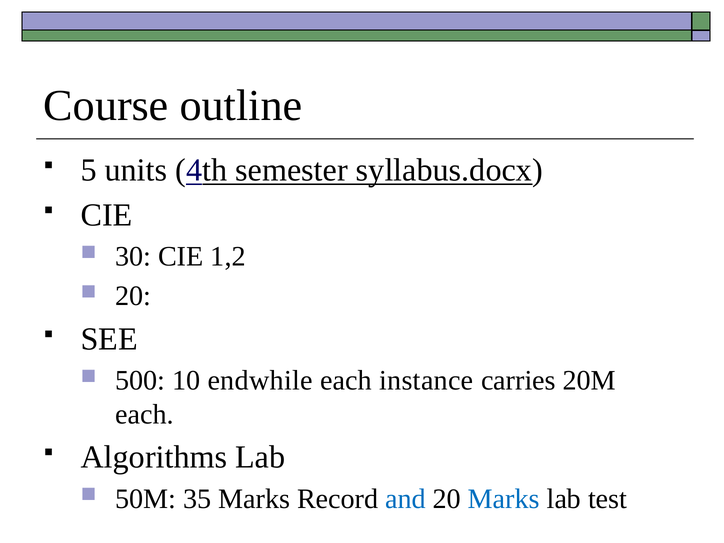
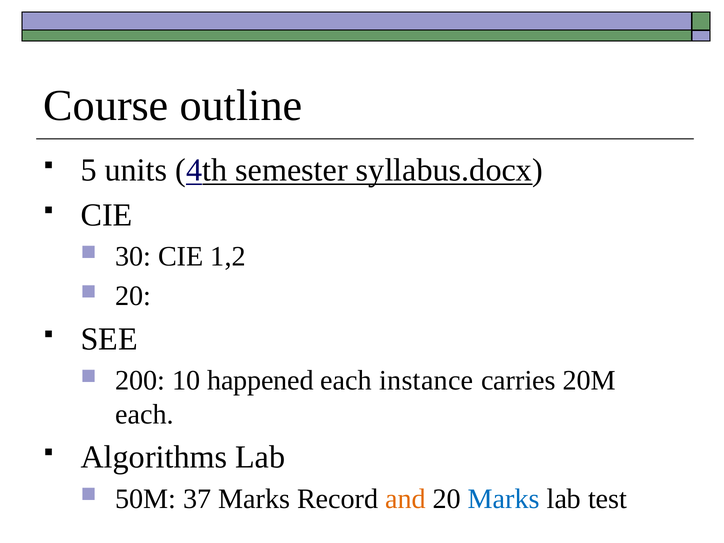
500: 500 -> 200 (140, 381)
endwhile: endwhile -> happened (260, 381)
35: 35 -> 37 (197, 499)
and colour: blue -> orange (405, 499)
